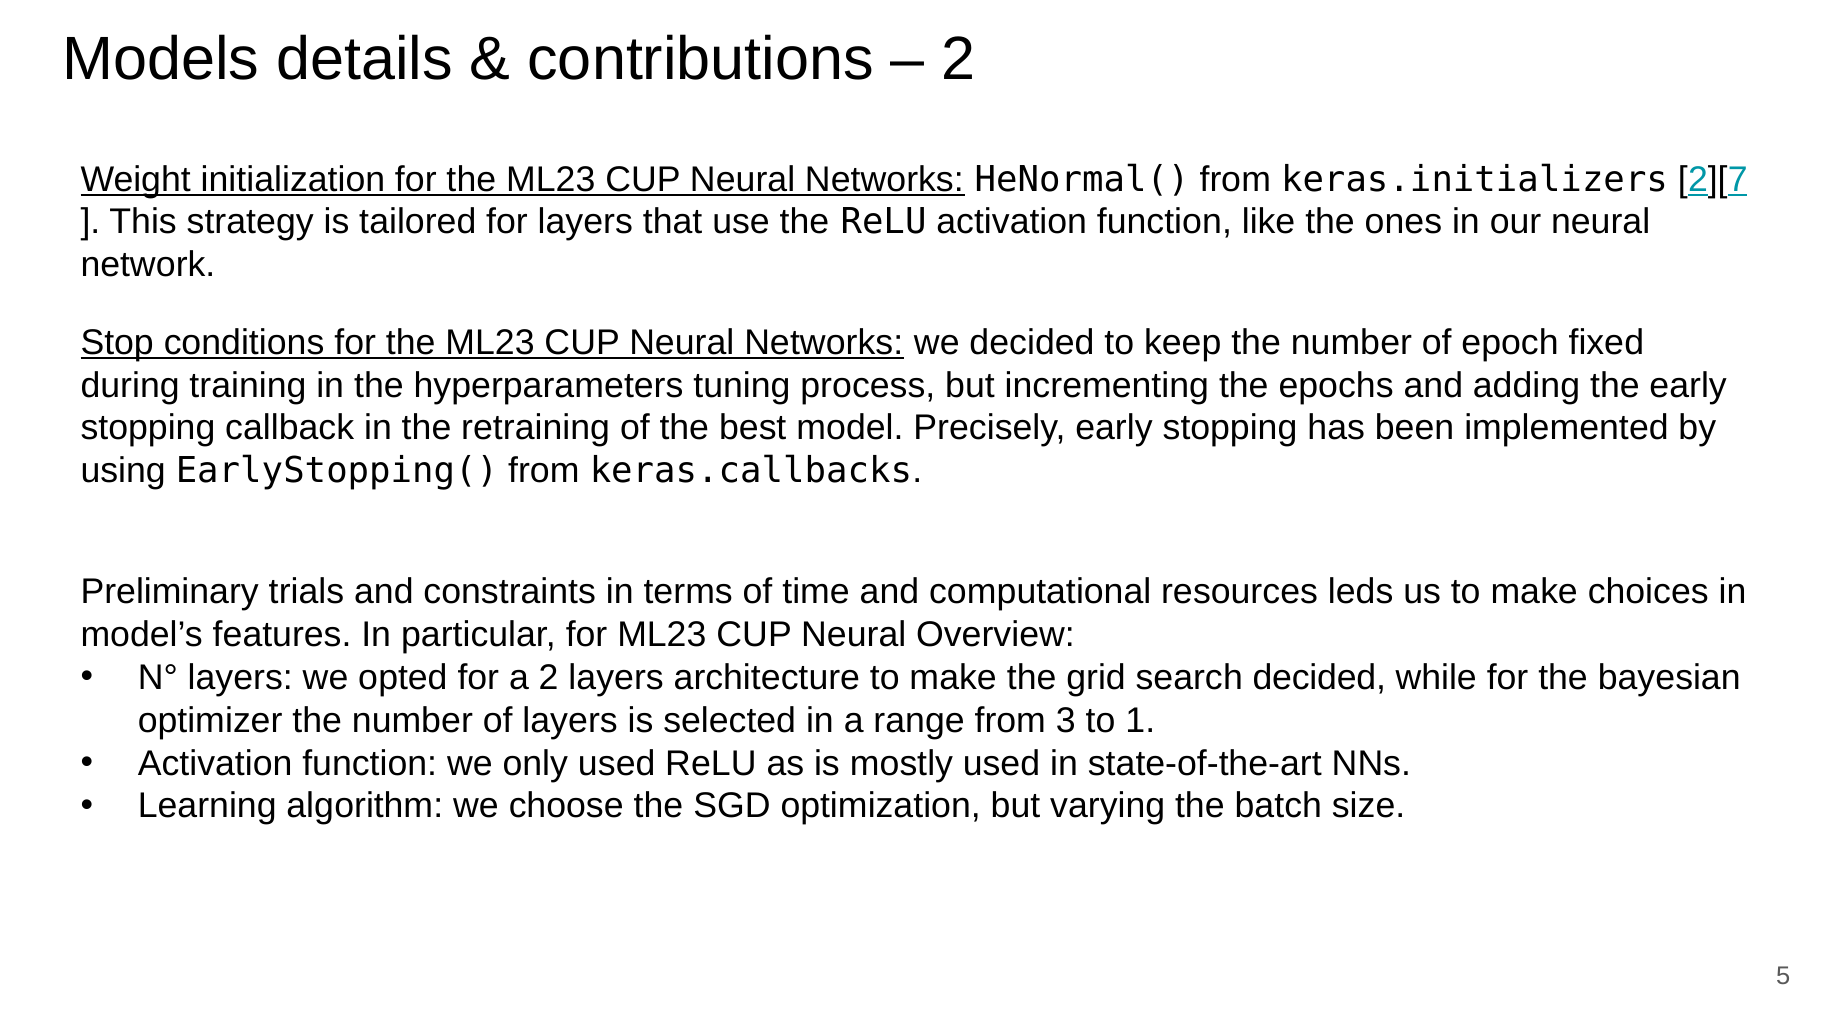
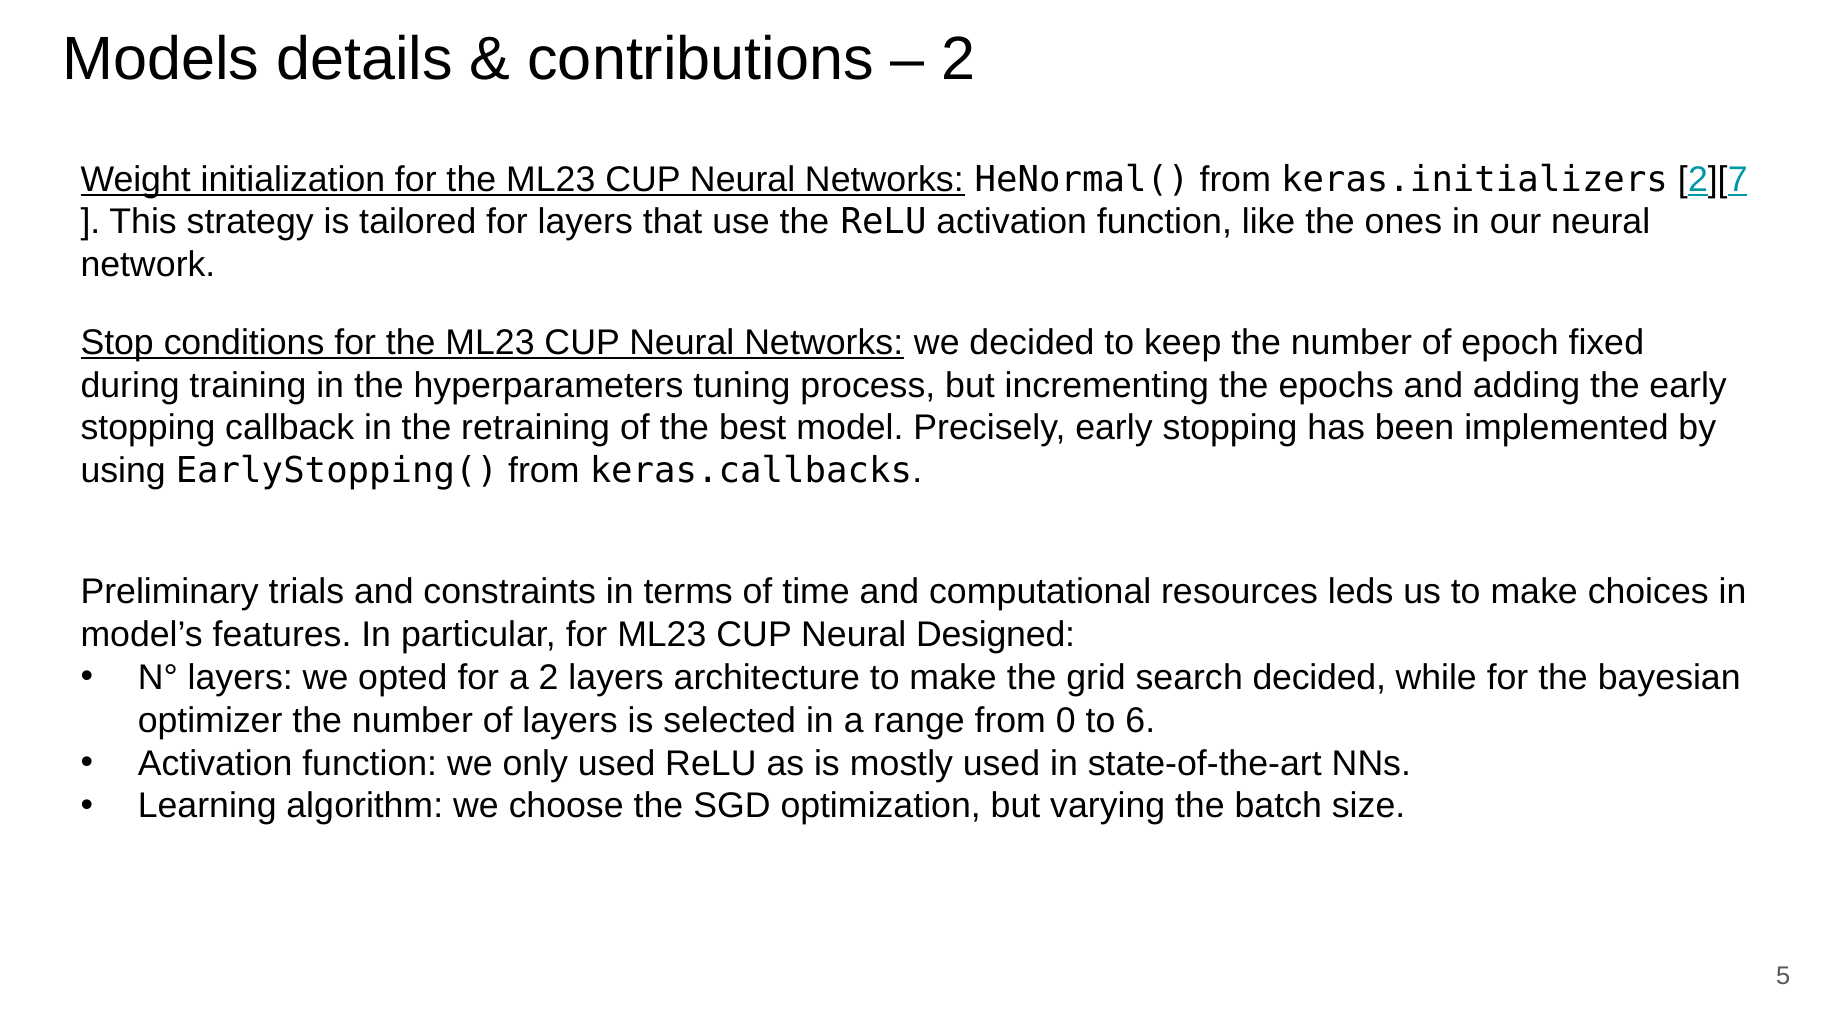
Overview: Overview -> Designed (996, 635)
3: 3 -> 0 (1066, 721)
1: 1 -> 6 (1140, 721)
